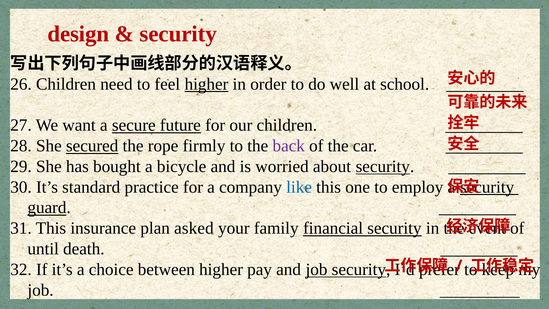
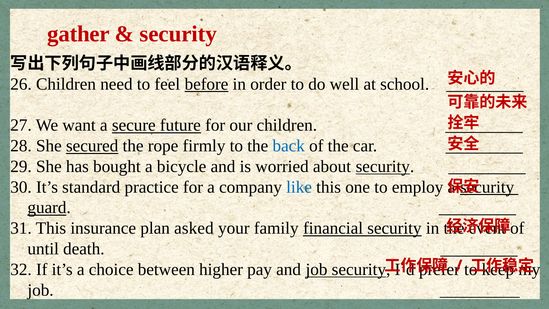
design: design -> gather (78, 34)
feel higher: higher -> before (206, 84)
back colour: purple -> blue (289, 146)
